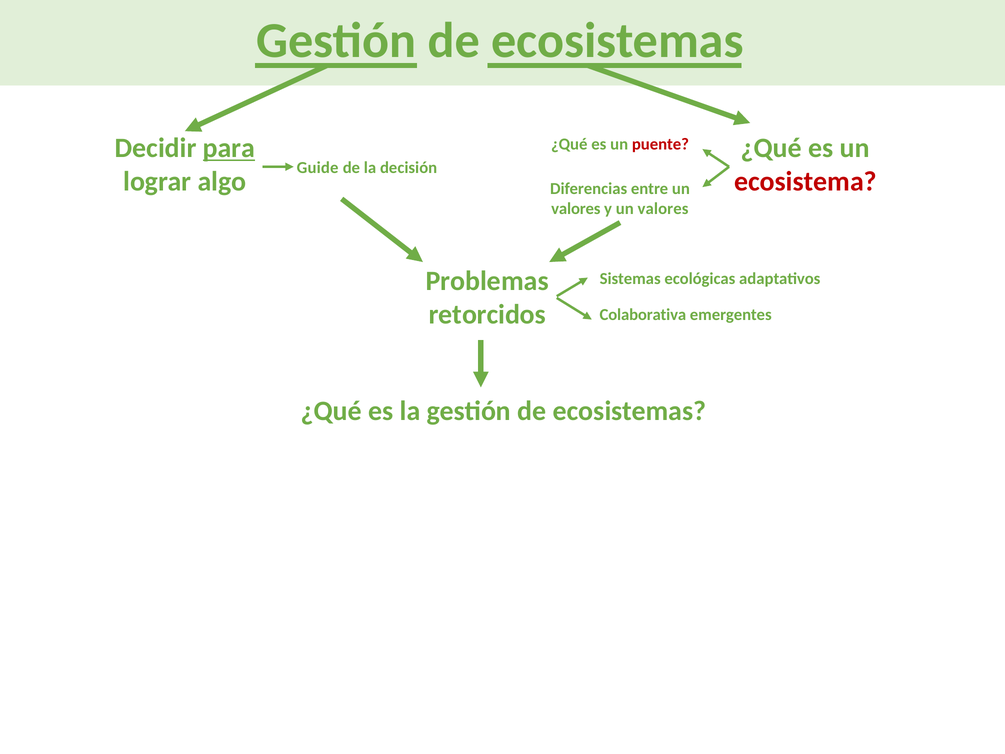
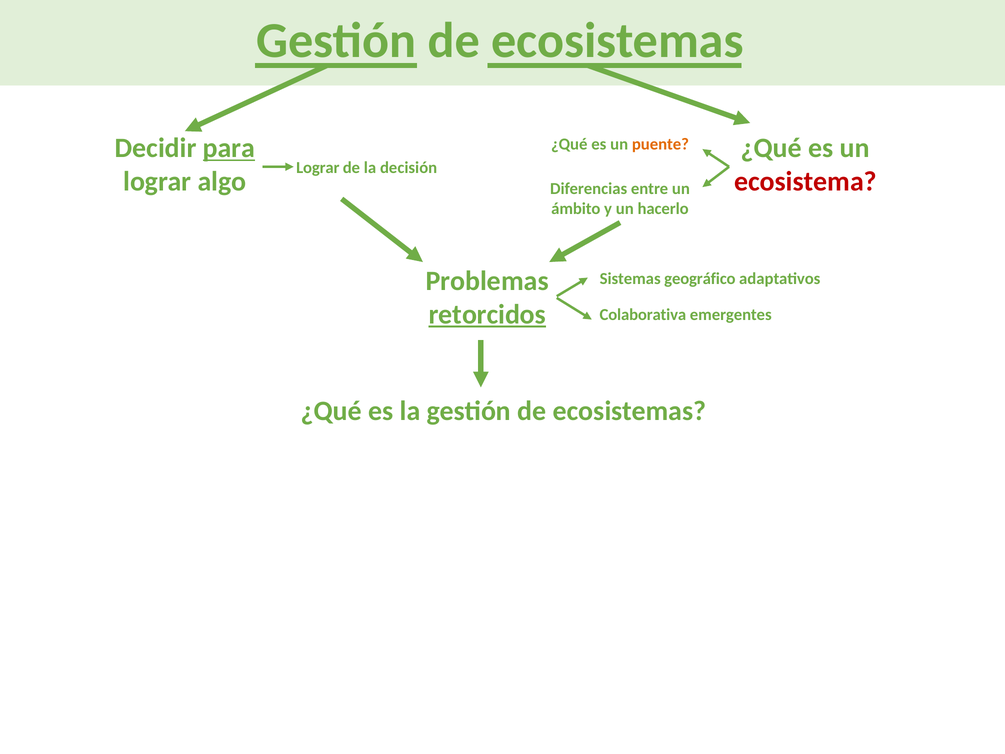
puente colour: red -> orange (660, 144)
Guide: Guide -> Lograr (318, 168)
valores: valores -> ámbito (576, 209)
y un valores: valores -> hacerlo (663, 209)
ecológicas: ecológicas -> geográfico (700, 278)
retorcidos underline: none -> present (487, 314)
